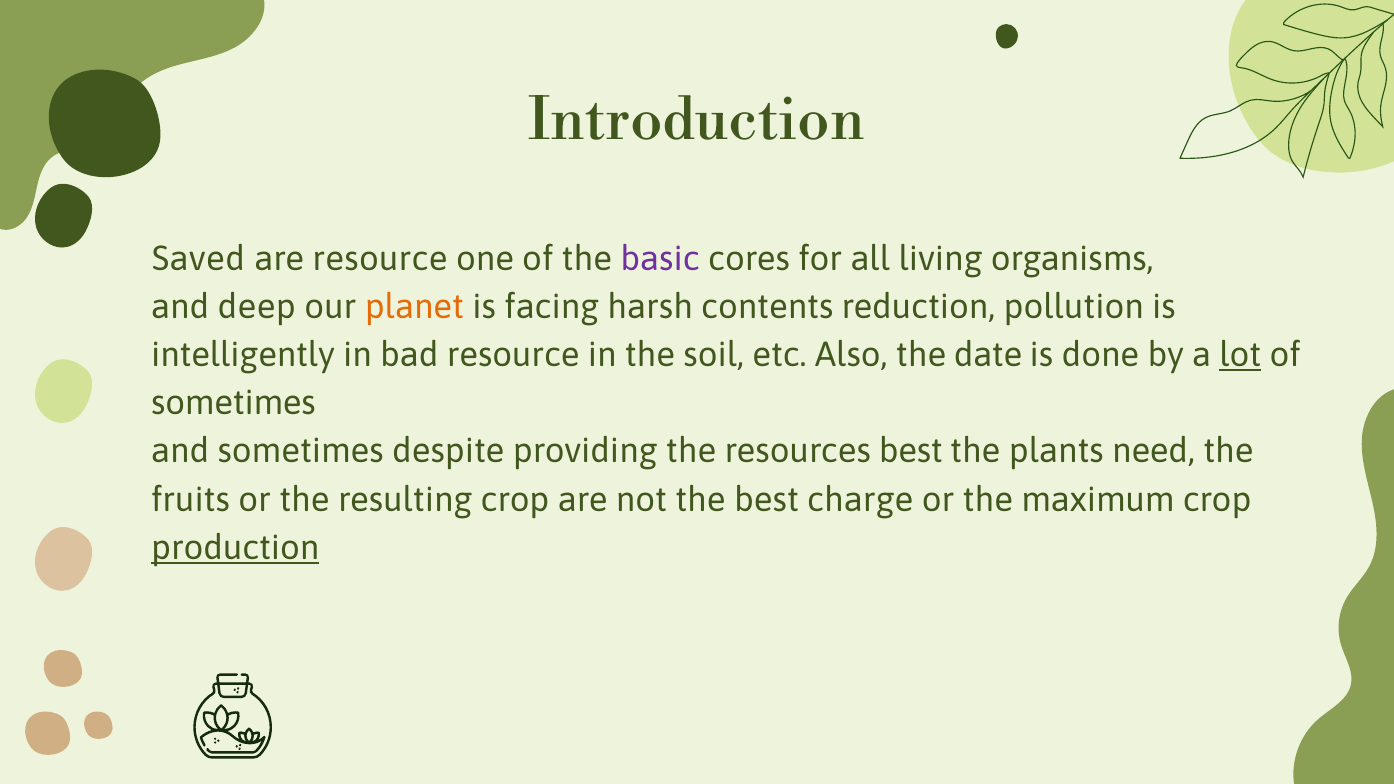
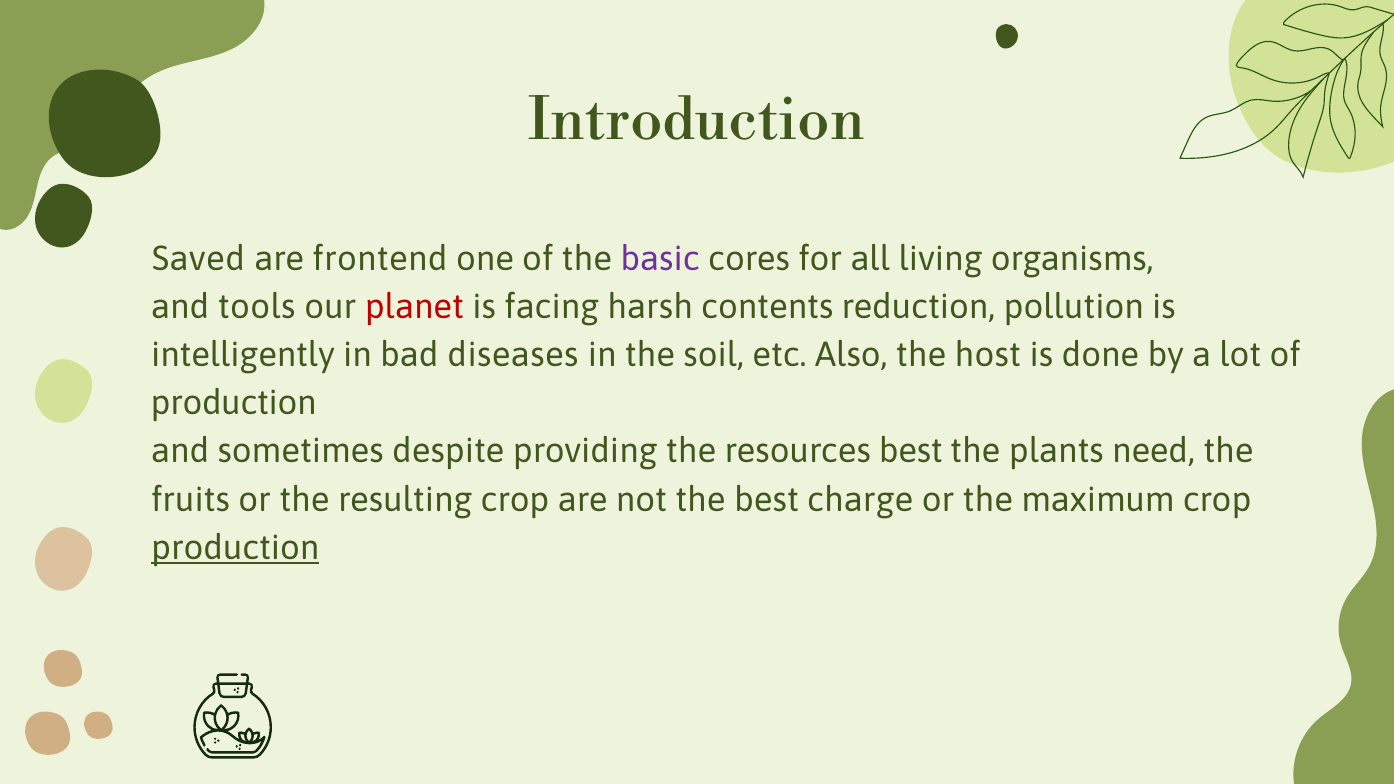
are resource: resource -> frontend (380, 259)
deep: deep -> tools (257, 307)
planet colour: orange -> red (414, 307)
bad resource: resource -> diseases (513, 355)
date: date -> host (988, 355)
lot underline: present -> none (1240, 355)
sometimes: sometimes -> production (234, 403)
